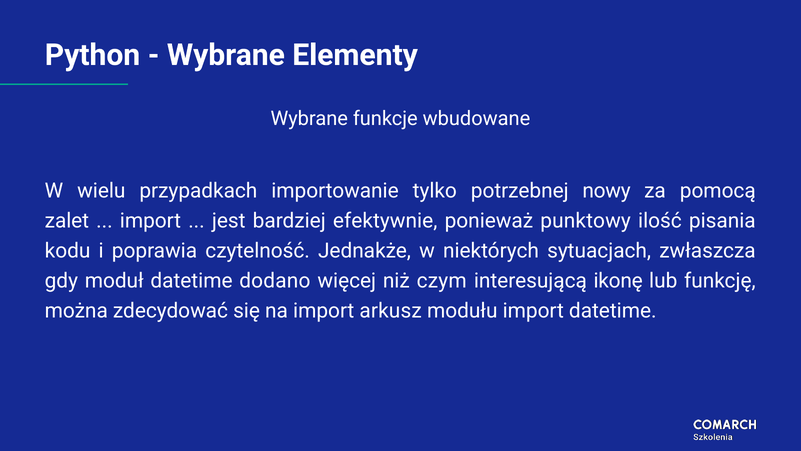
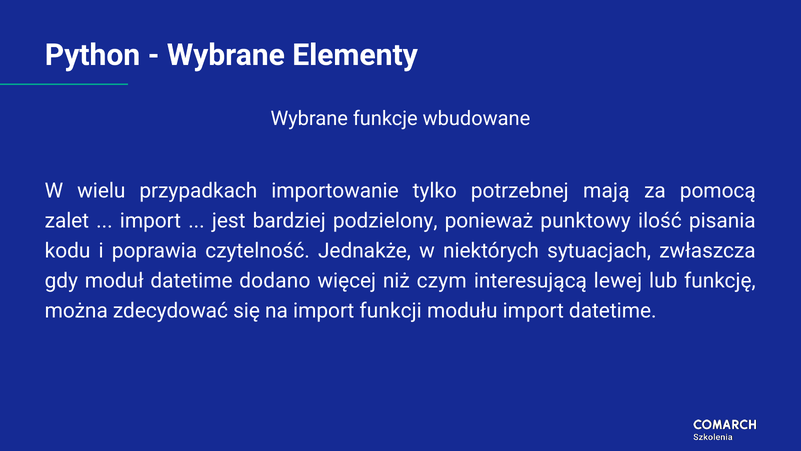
nowy: nowy -> mają (606, 190)
efektywnie: efektywnie -> podzielony (385, 220)
ikonę: ikonę -> lewej (618, 280)
arkusz: arkusz -> funkcji (391, 310)
